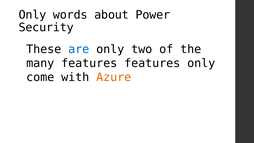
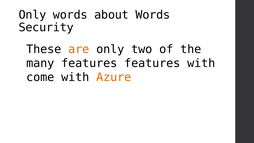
about Power: Power -> Words (153, 15)
are colour: blue -> orange (79, 49)
features only: only -> with (201, 63)
